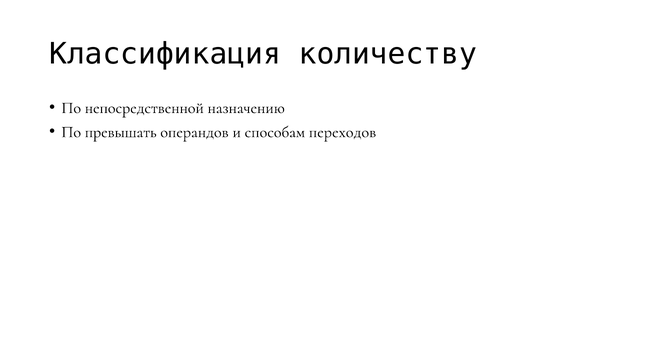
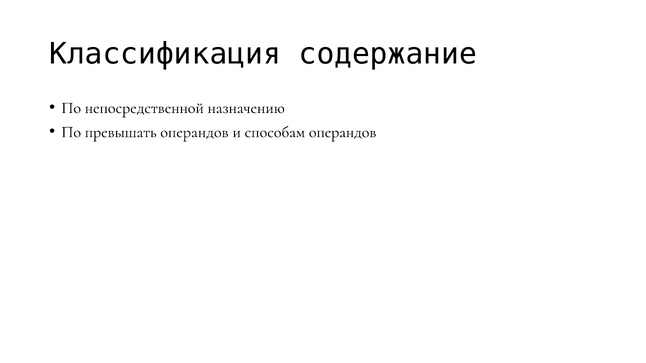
количеству: количеству -> содержание (388, 54)
способам переходов: переходов -> операндов (343, 132)
